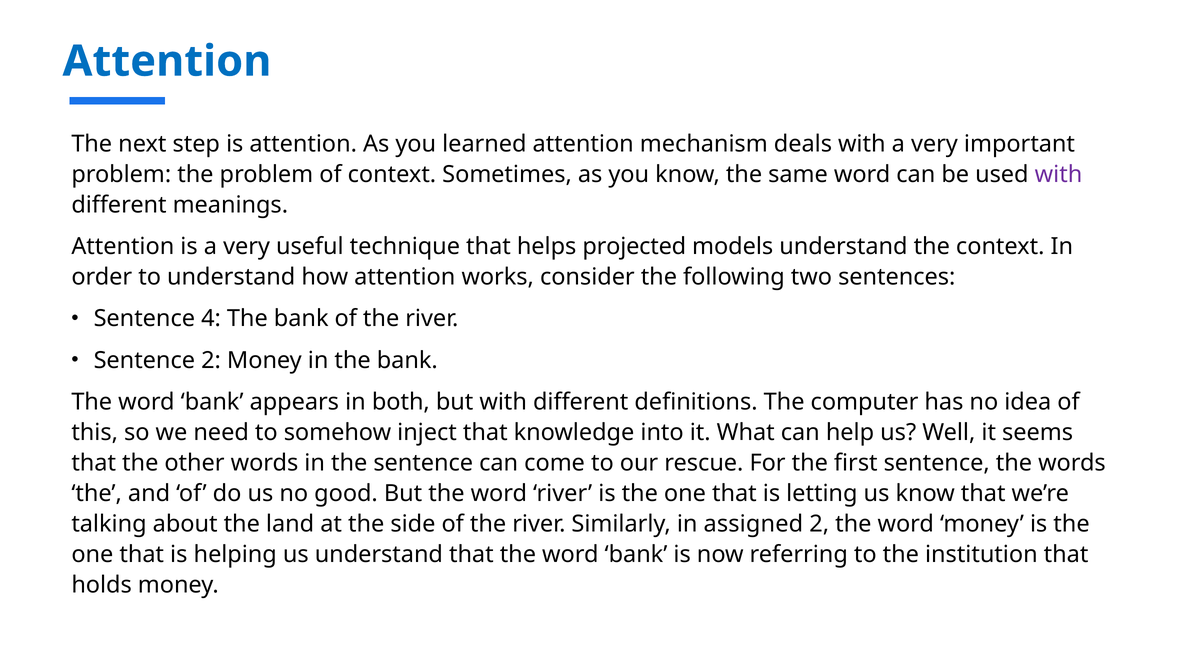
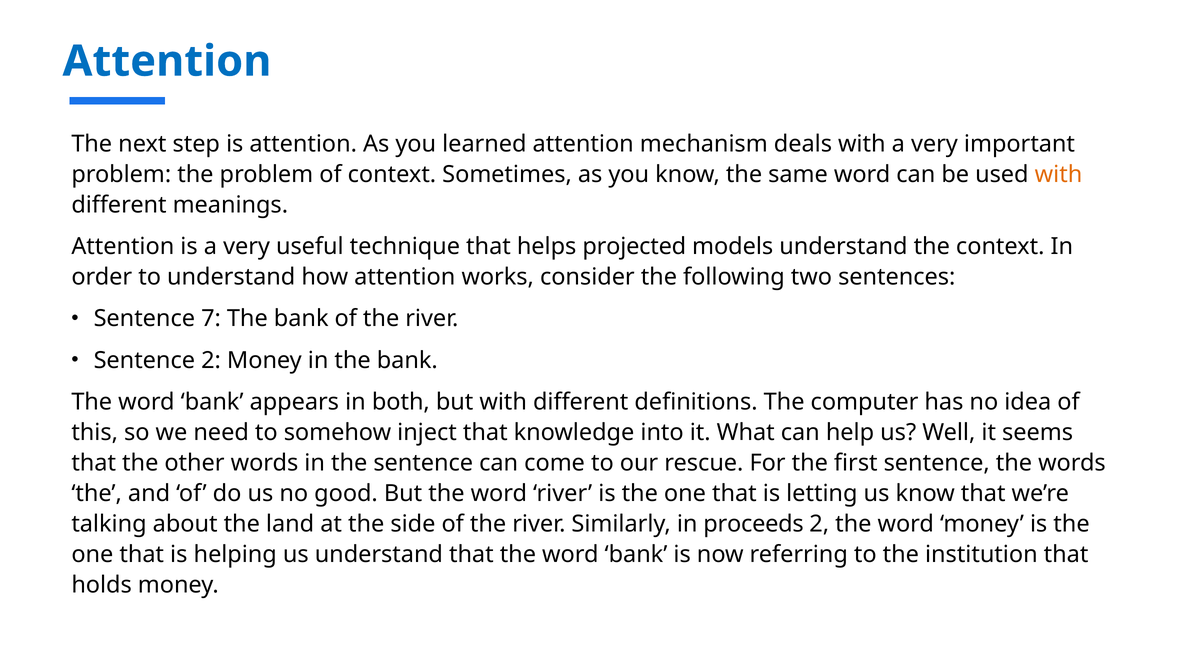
with colour: purple -> orange (1059, 175)
4: 4 -> 7 (211, 319)
assigned: assigned -> proceeds (754, 524)
